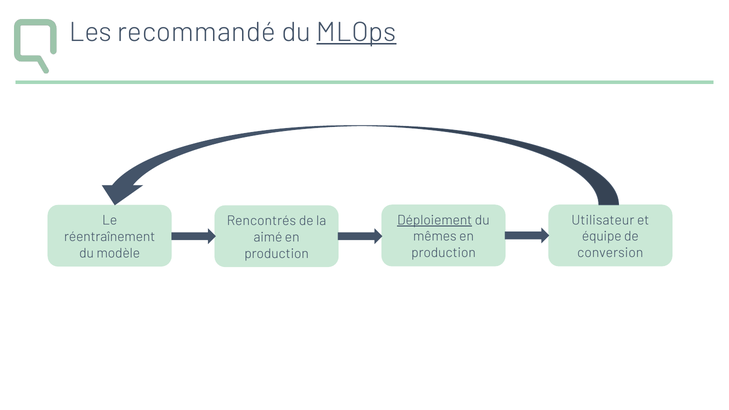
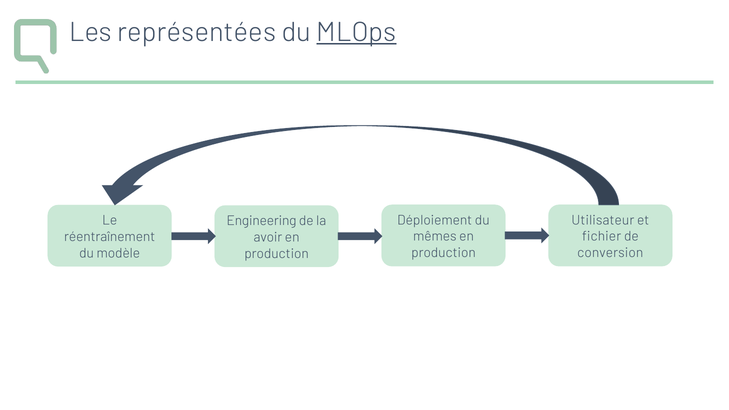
recommandé: recommandé -> représentées (197, 32)
Déploiement underline: present -> none (435, 220)
Rencontrés: Rencontrés -> Engineering (262, 221)
équipe: équipe -> fichier (602, 236)
aimé: aimé -> avoir (268, 237)
